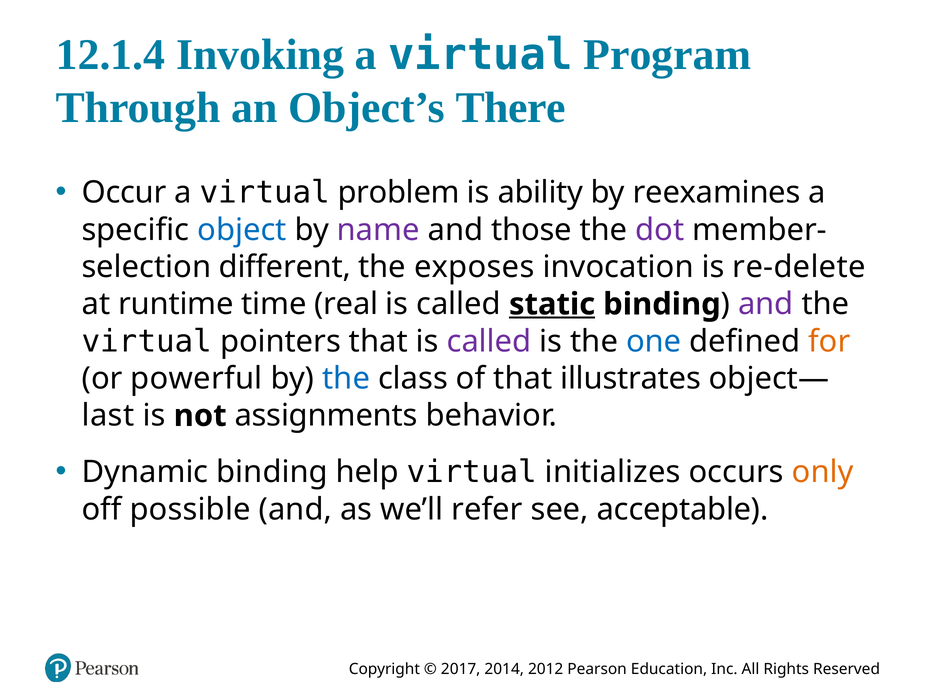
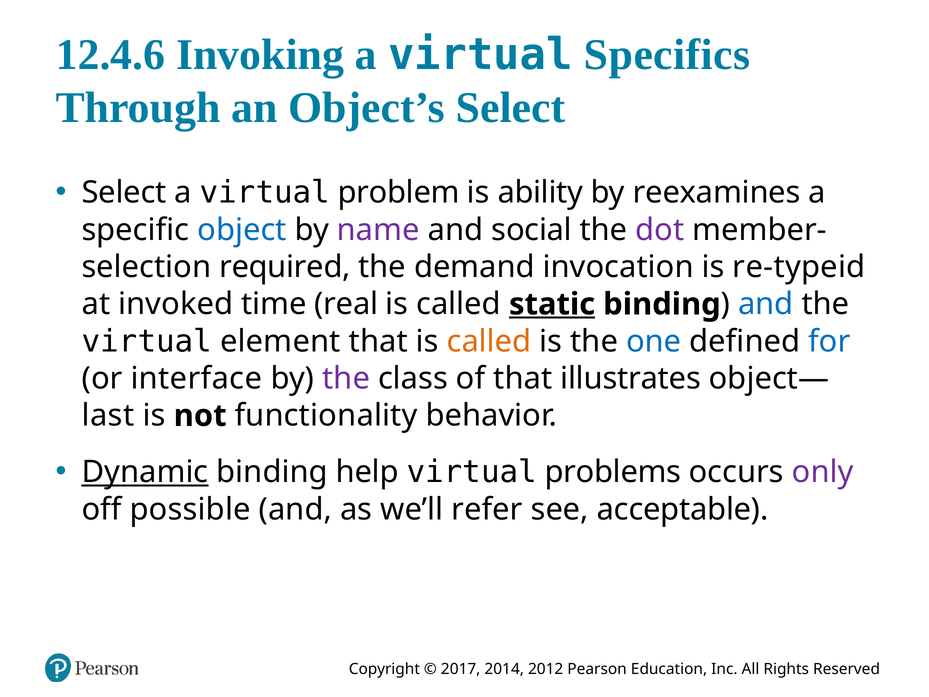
12.1.4: 12.1.4 -> 12.4.6 (110, 55)
Program: Program -> Specifics (667, 55)
Object’s There: There -> Select (510, 108)
Occur: Occur -> Select (124, 193)
those: those -> social (532, 230)
different: different -> required (285, 267)
exposes: exposes -> demand (474, 267)
re-delete: re-delete -> re-typeid (799, 267)
runtime: runtime -> invoked (176, 304)
and colour: purple -> blue (766, 304)
pointers: pointers -> element (280, 341)
called colour: purple -> orange (489, 341)
for colour: orange -> blue (829, 341)
powerful: powerful -> interface (196, 378)
the colour: blue -> purple (346, 378)
assignments: assignments -> functionality (326, 416)
Dynamic underline: none -> present (145, 472)
initializes: initializes -> problems (613, 472)
only colour: orange -> purple (823, 472)
